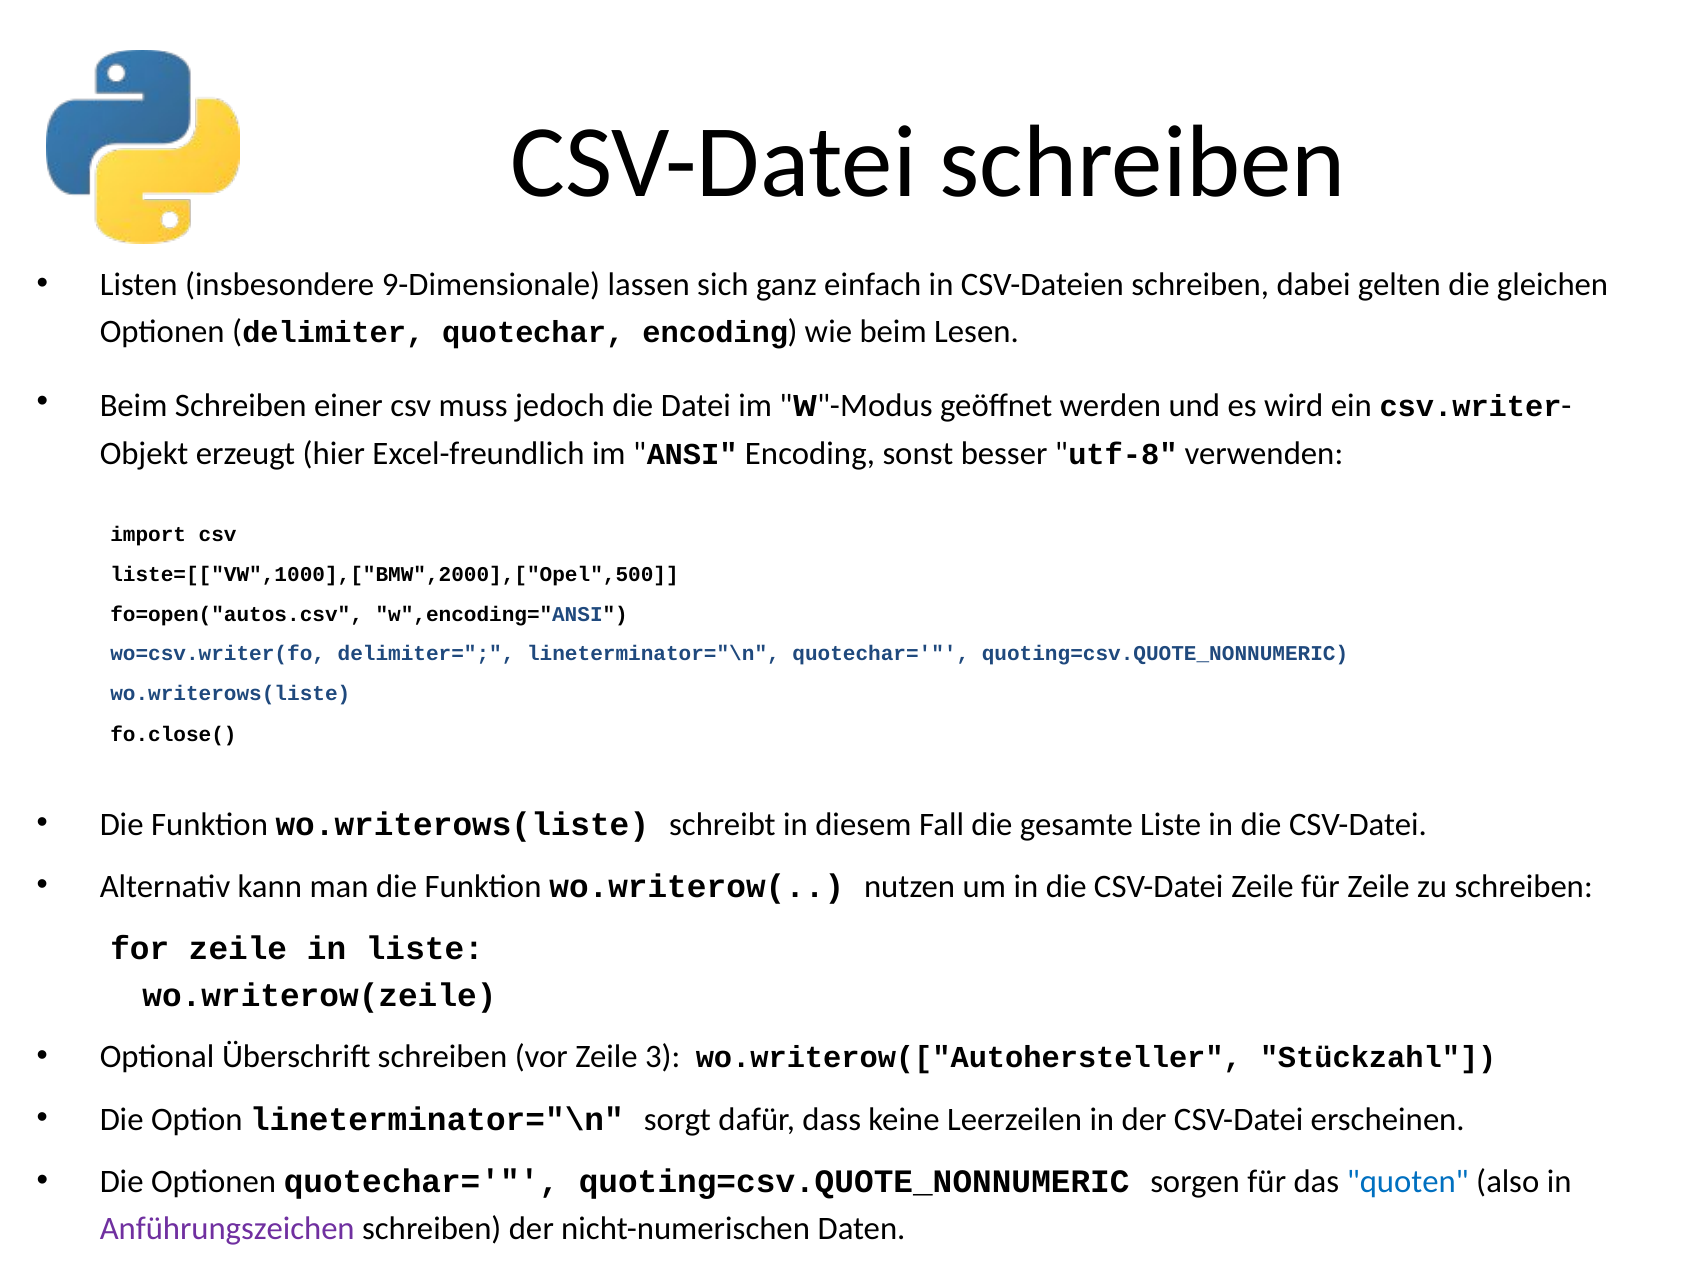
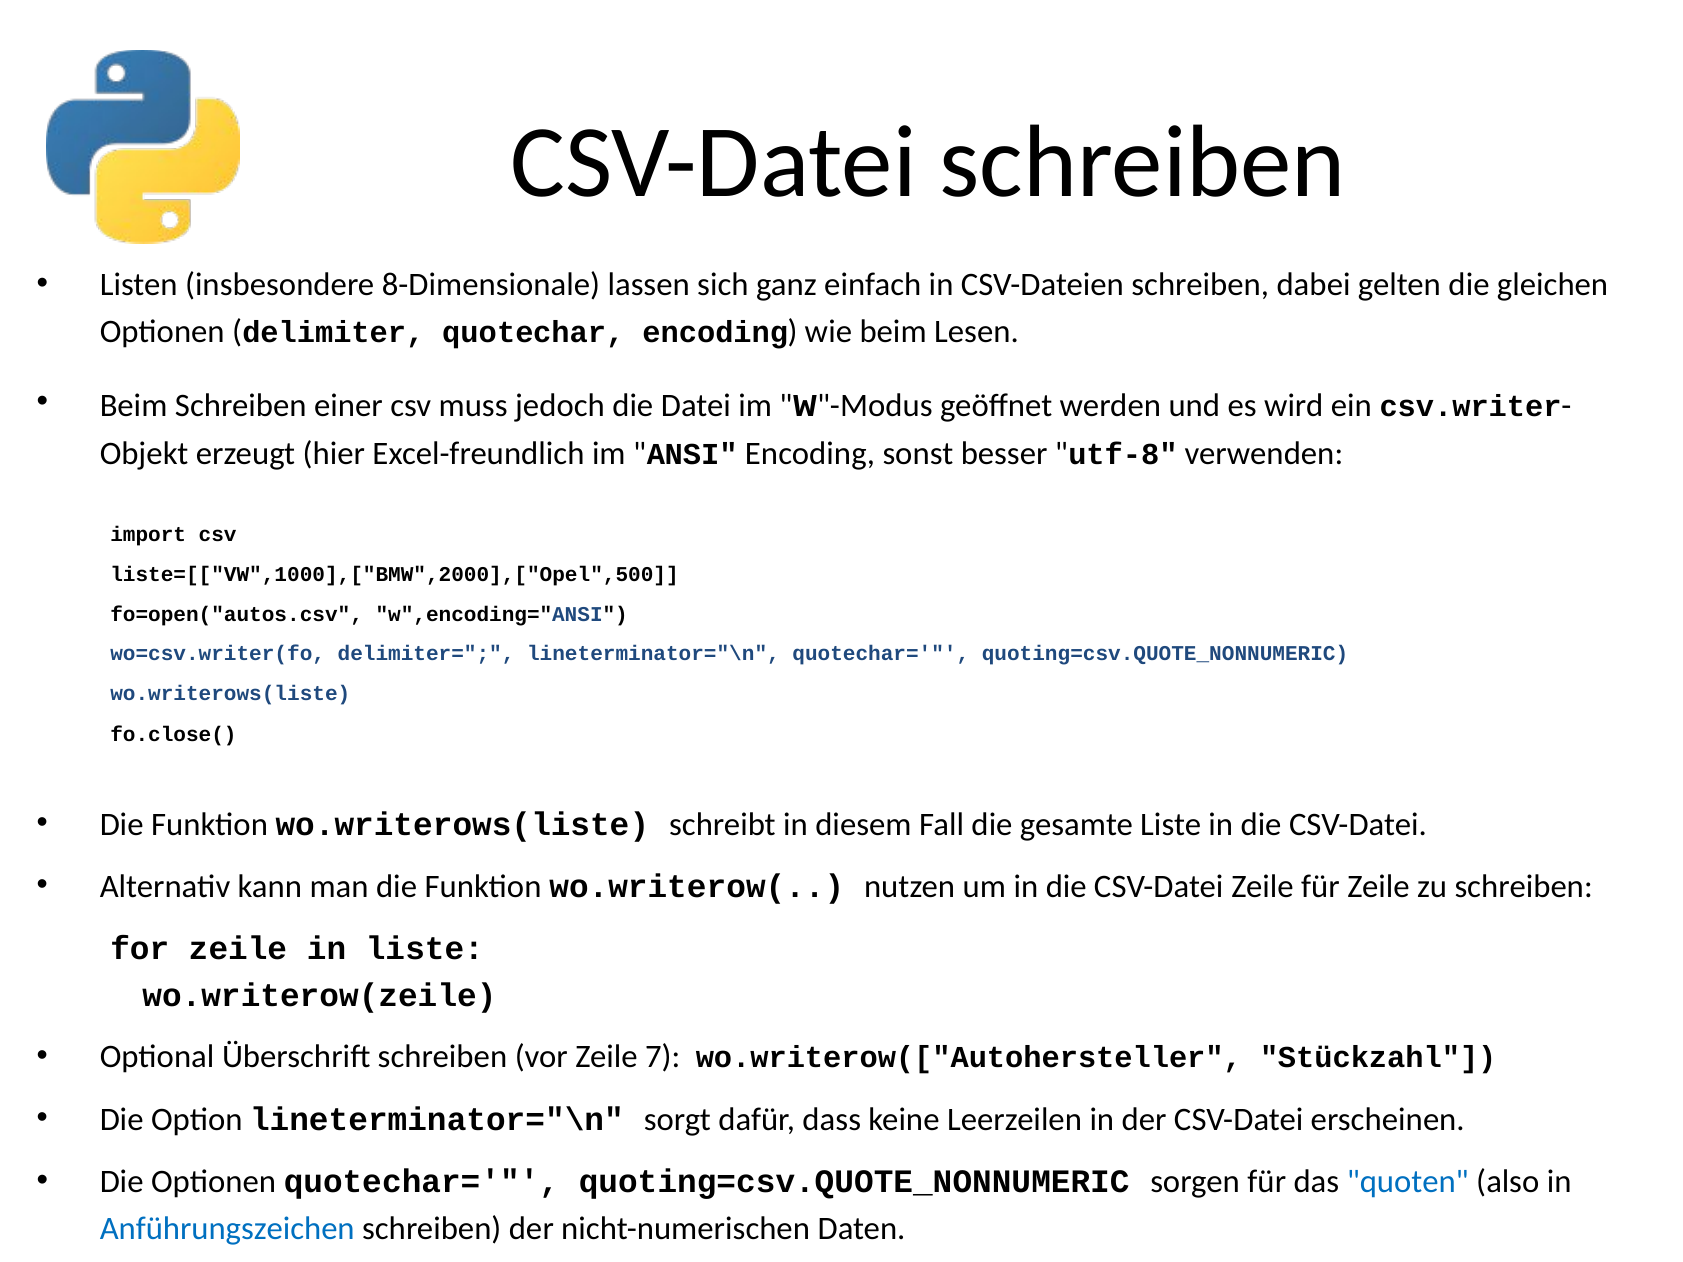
9-Dimensionale: 9-Dimensionale -> 8-Dimensionale (491, 285)
3: 3 -> 7 (663, 1057)
Anführungszeichen colour: purple -> blue (227, 1229)
